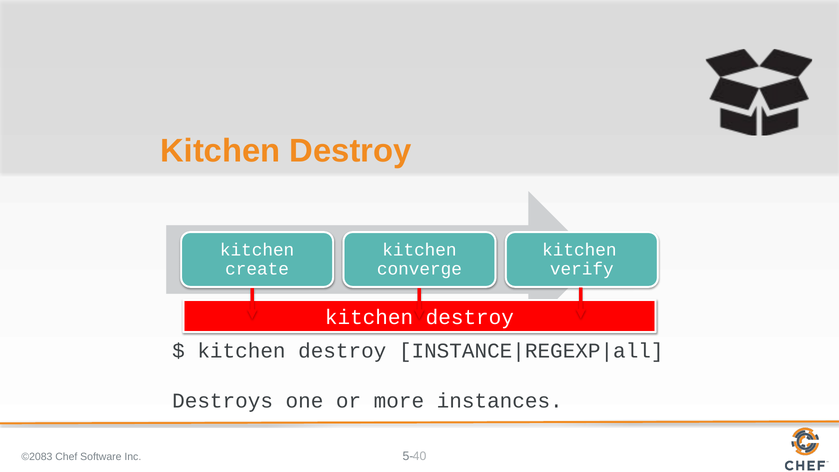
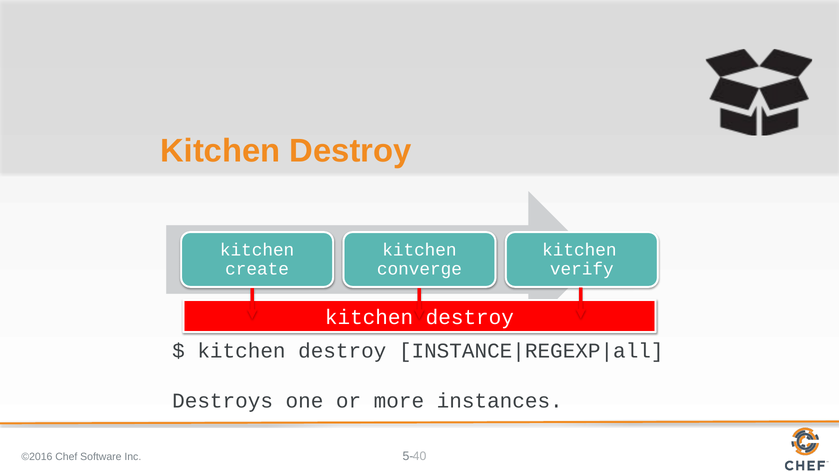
©2083: ©2083 -> ©2016 (37, 457)
